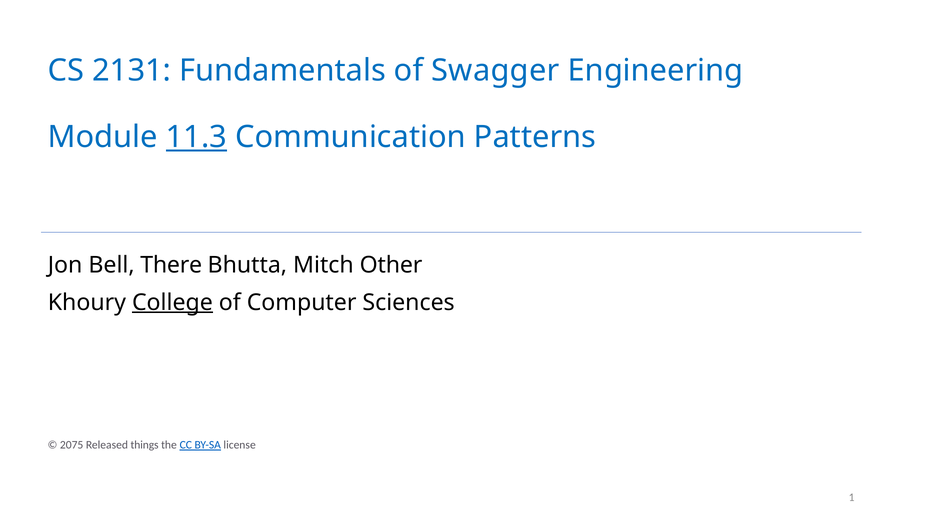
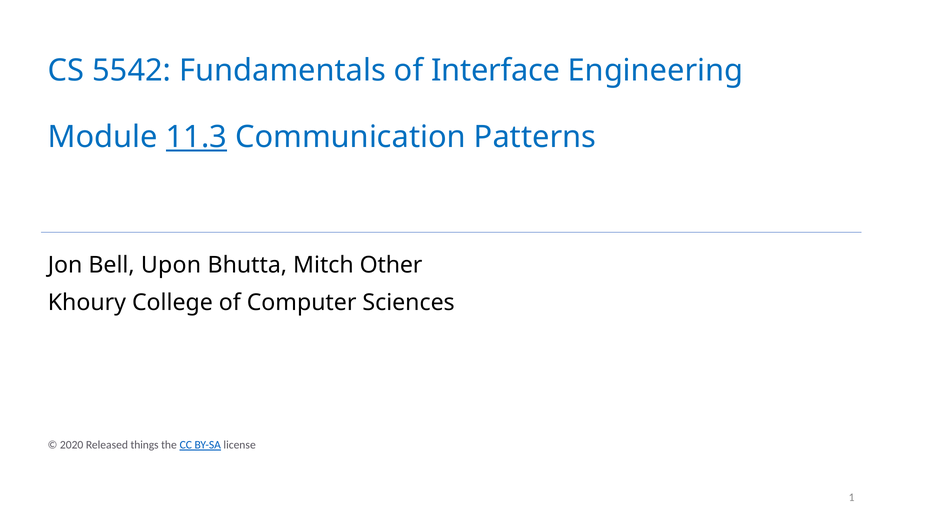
2131: 2131 -> 5542 (132, 70)
Swagger: Swagger -> Interface (496, 70)
There: There -> Upon (171, 265)
College underline: present -> none (172, 302)
2075: 2075 -> 2020 (72, 444)
